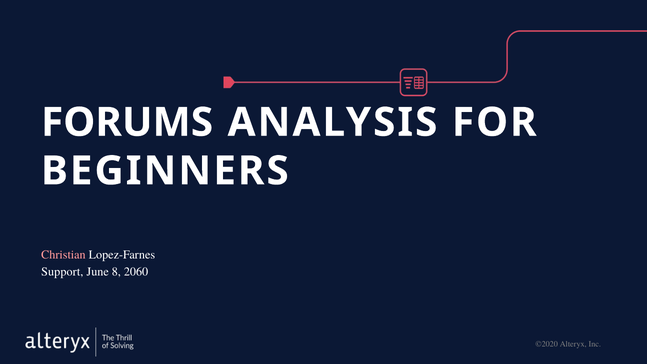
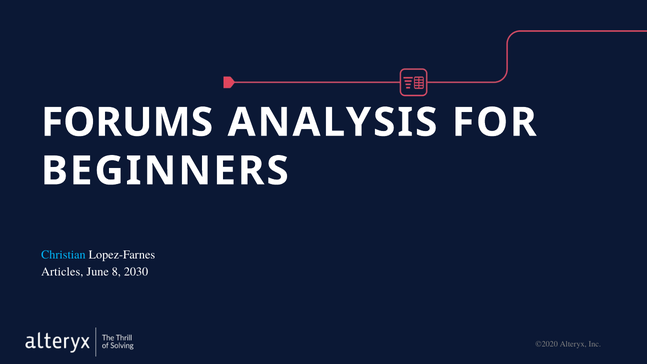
Christian colour: pink -> light blue (63, 255)
Support: Support -> Articles (62, 272)
2060: 2060 -> 2030 (136, 272)
